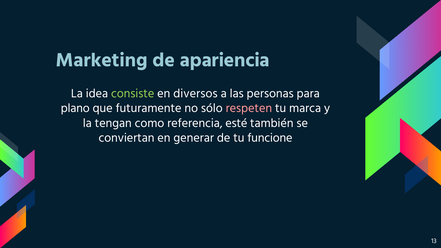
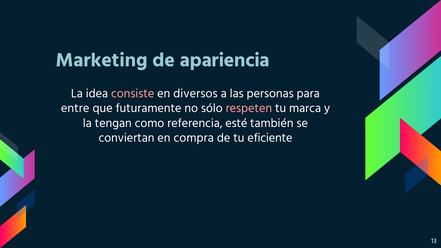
consiste colour: light green -> pink (133, 94)
plano: plano -> entre (75, 108)
generar: generar -> compra (194, 138)
funcione: funcione -> eficiente (270, 138)
